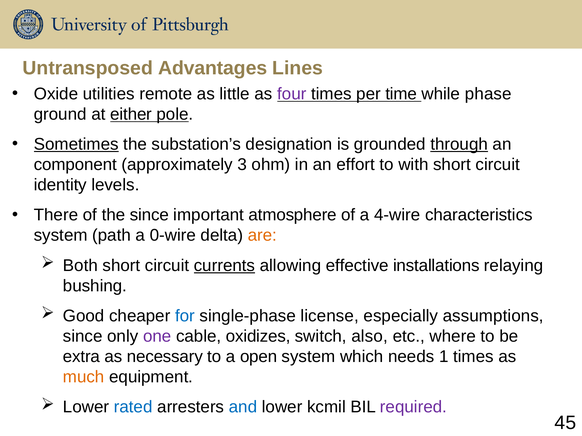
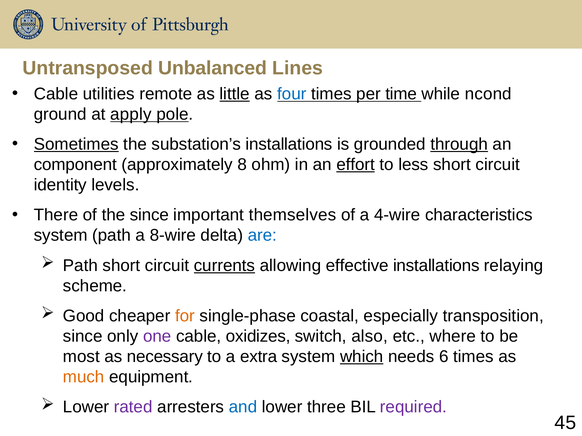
Advantages: Advantages -> Unbalanced (213, 68)
Oxide: Oxide -> Cable (56, 94)
little underline: none -> present (235, 94)
four colour: purple -> blue (292, 94)
phase: phase -> ncond (488, 94)
either: either -> apply (131, 114)
substation’s designation: designation -> installations (289, 144)
3: 3 -> 8 (242, 165)
effort underline: none -> present (356, 165)
with: with -> less (413, 165)
atmosphere: atmosphere -> themselves (293, 215)
0-wire: 0-wire -> 8-wire (173, 236)
are colour: orange -> blue (262, 236)
Both: Both -> Path (80, 266)
bushing: bushing -> scheme (95, 286)
for colour: blue -> orange (185, 316)
license: license -> coastal (330, 316)
assumptions: assumptions -> transposition (493, 316)
extra: extra -> most (81, 357)
open: open -> extra (259, 357)
which underline: none -> present (362, 357)
1: 1 -> 6 (444, 357)
rated colour: blue -> purple (133, 407)
kcmil: kcmil -> three (326, 407)
